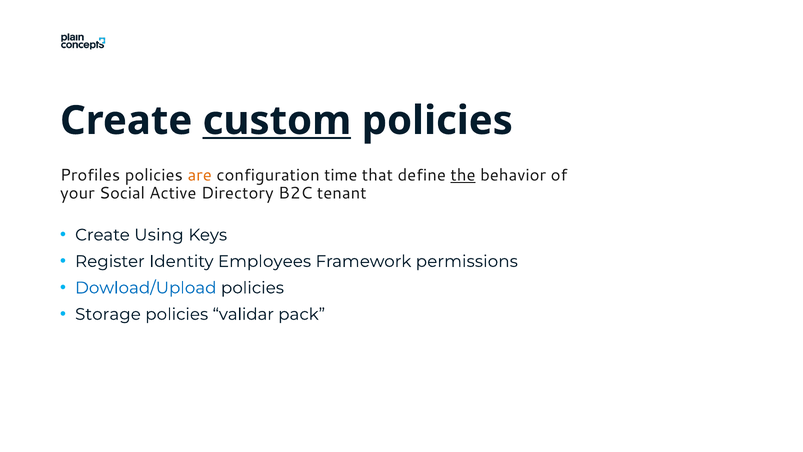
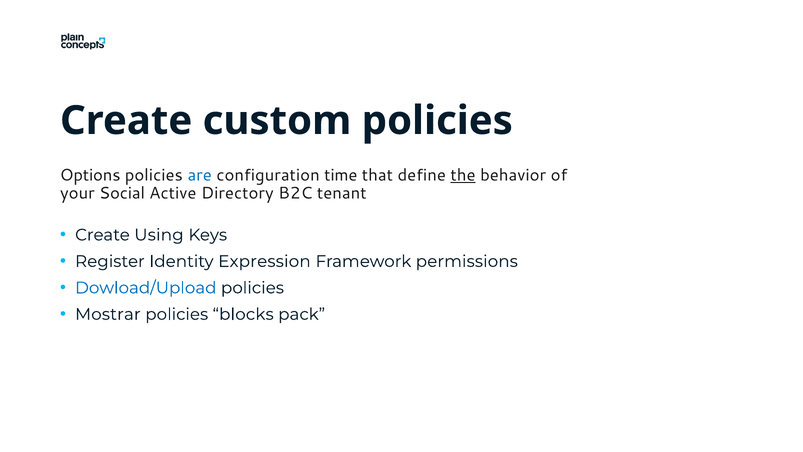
custom underline: present -> none (277, 121)
Profiles: Profiles -> Options (90, 175)
are colour: orange -> blue (200, 175)
Employees: Employees -> Expression (264, 261)
Storage: Storage -> Mostrar (108, 314)
validar: validar -> blocks (243, 314)
